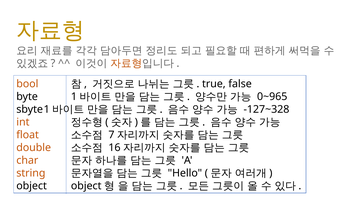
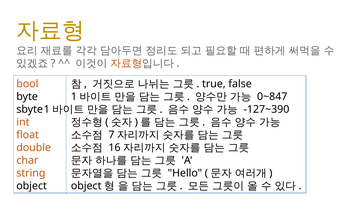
0~965: 0~965 -> 0~847 (272, 97)
-127~328: -127~328 -> -127~390 (266, 109)
